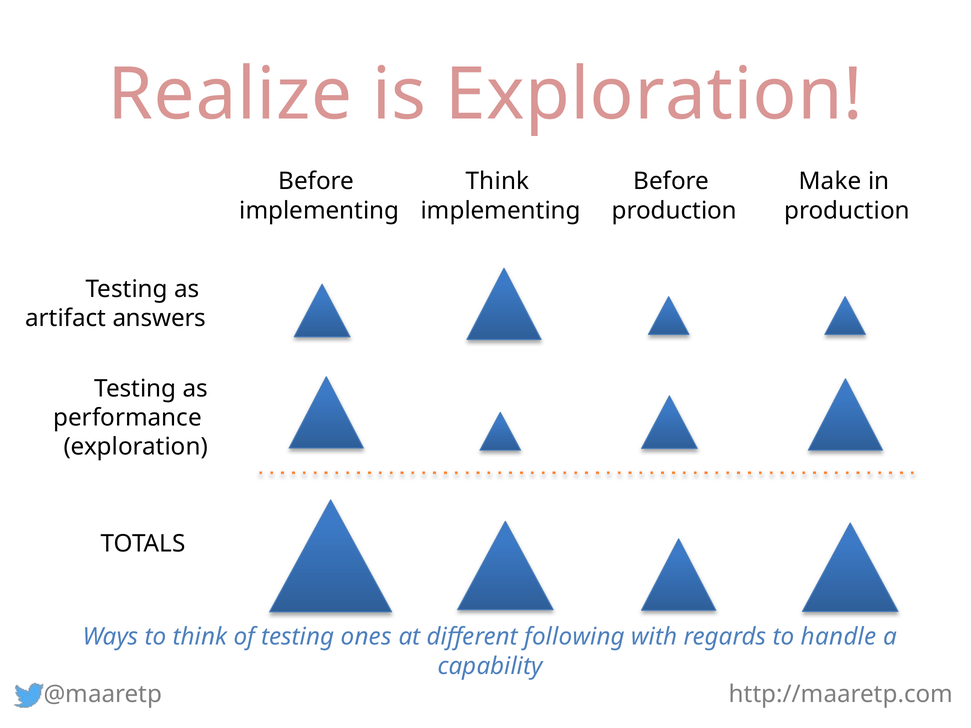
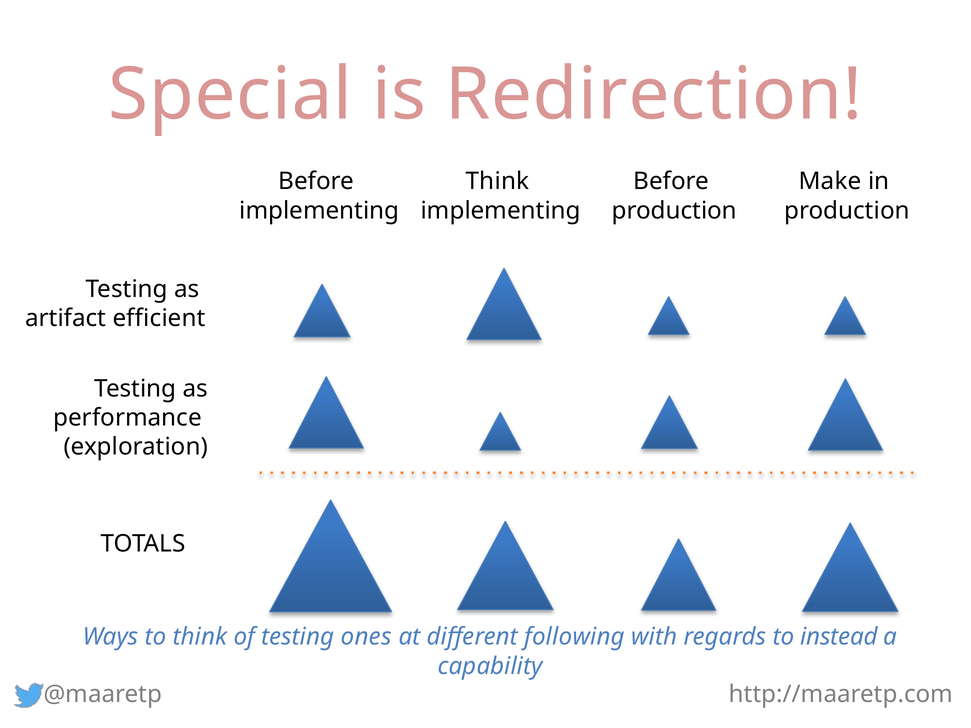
Realize: Realize -> Special (230, 95)
is Exploration: Exploration -> Redirection (654, 95)
answers: answers -> efficient (159, 318)
handle: handle -> instead (839, 637)
